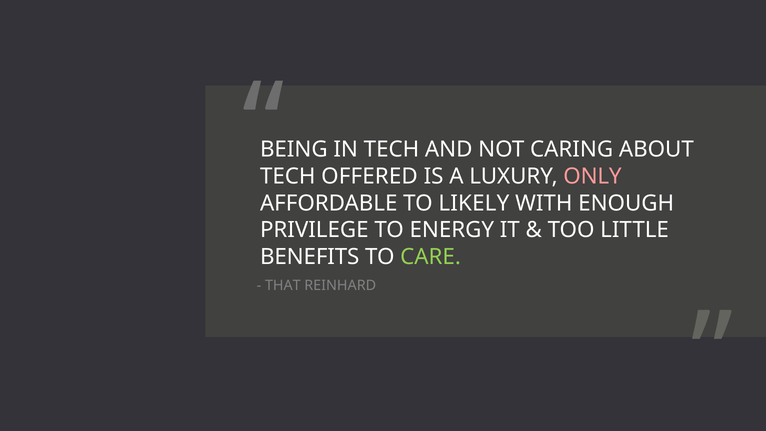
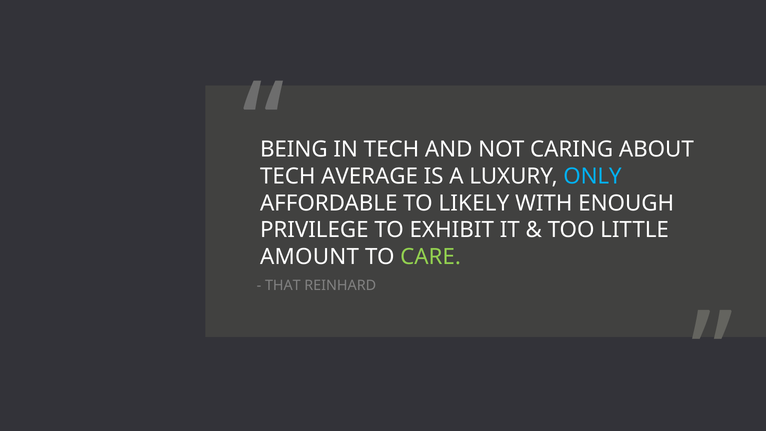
OFFERED: OFFERED -> AVERAGE (370, 176)
ONLY colour: pink -> light blue (592, 176)
ENERGY: ENERGY -> EXHIBIT (452, 230)
BENEFITS: BENEFITS -> AMOUNT (310, 257)
